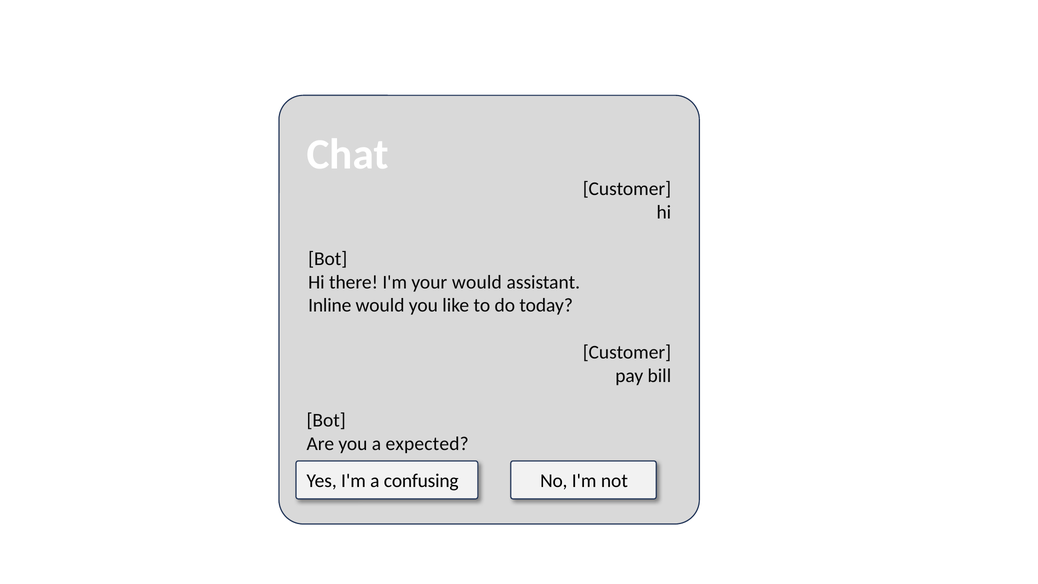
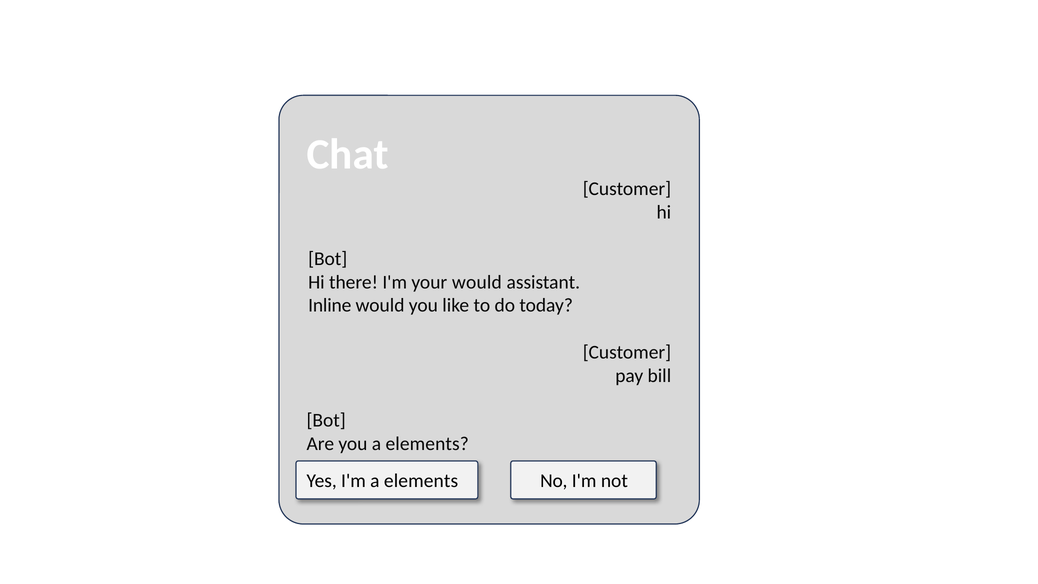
you a expected: expected -> elements (427, 444)
I'm a confusing: confusing -> elements (421, 481)
